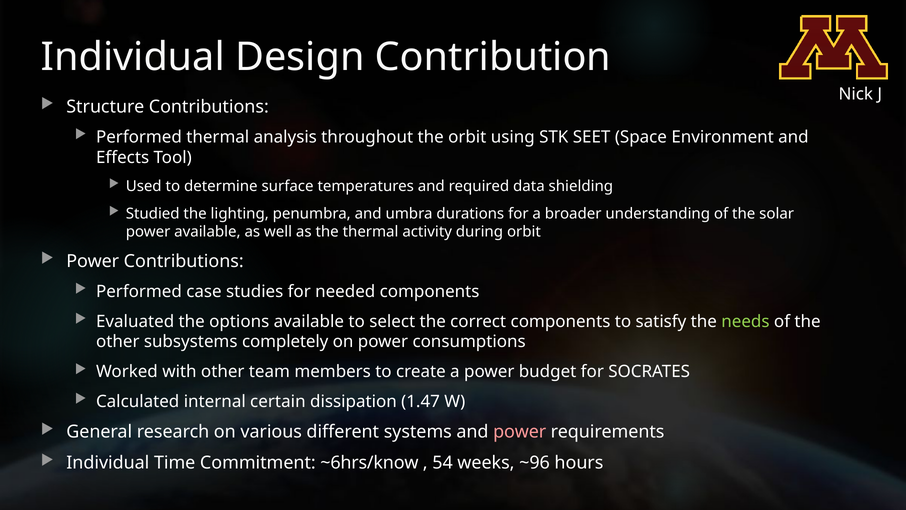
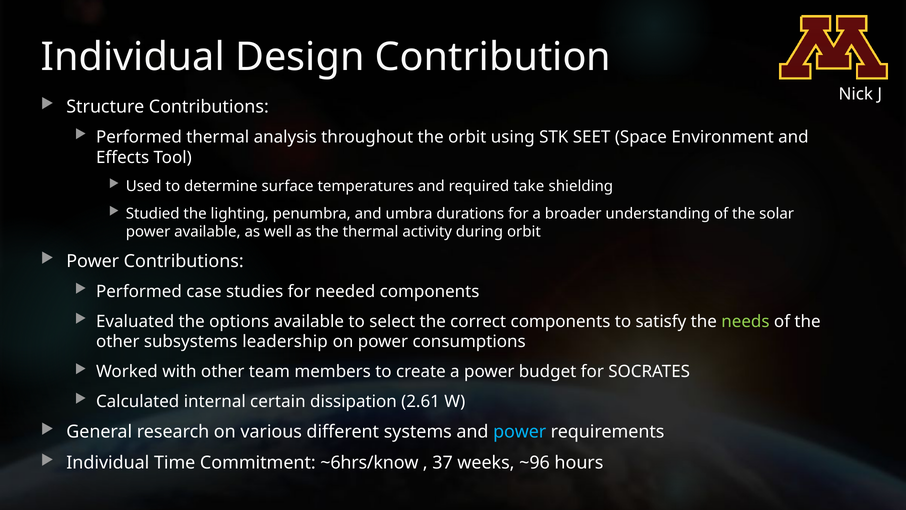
data: data -> take (529, 186)
completely: completely -> leadership (285, 342)
1.47: 1.47 -> 2.61 (421, 401)
power colour: pink -> light blue (520, 432)
54: 54 -> 37 (443, 463)
